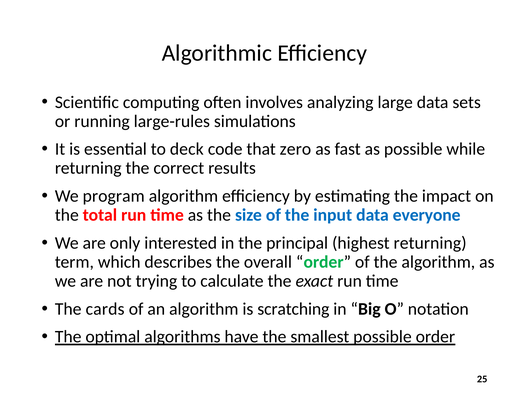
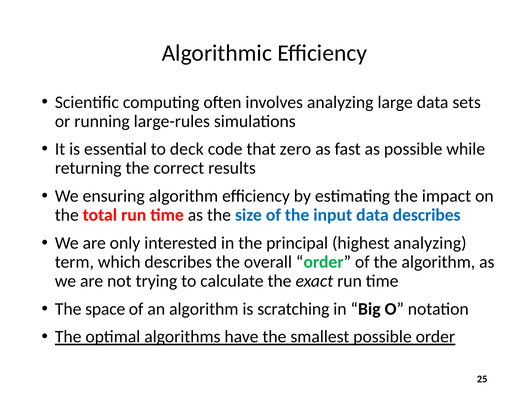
program: program -> ensuring (114, 196)
data everyone: everyone -> describes (427, 215)
highest returning: returning -> analyzing (430, 243)
cards: cards -> space (105, 309)
